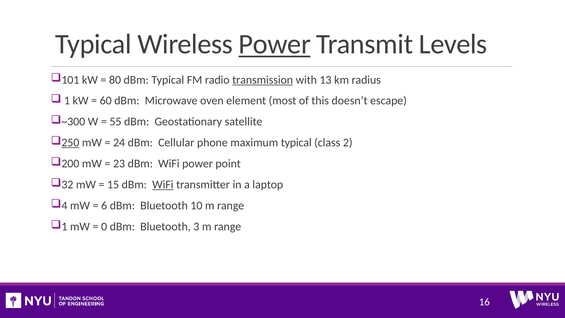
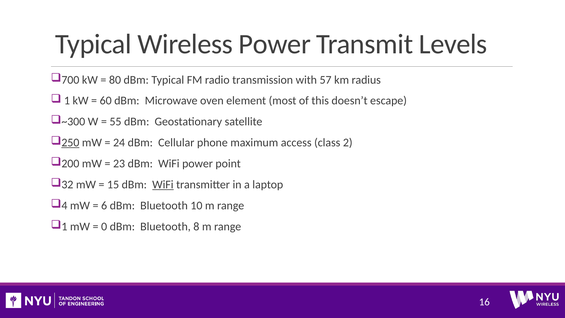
Power underline: present -> none (275, 44)
101: 101 -> 700 (70, 80)
transmission underline: present -> none (263, 80)
13: 13 -> 57 (326, 80)
maximum typical: typical -> access (296, 143)
3: 3 -> 8 (196, 226)
